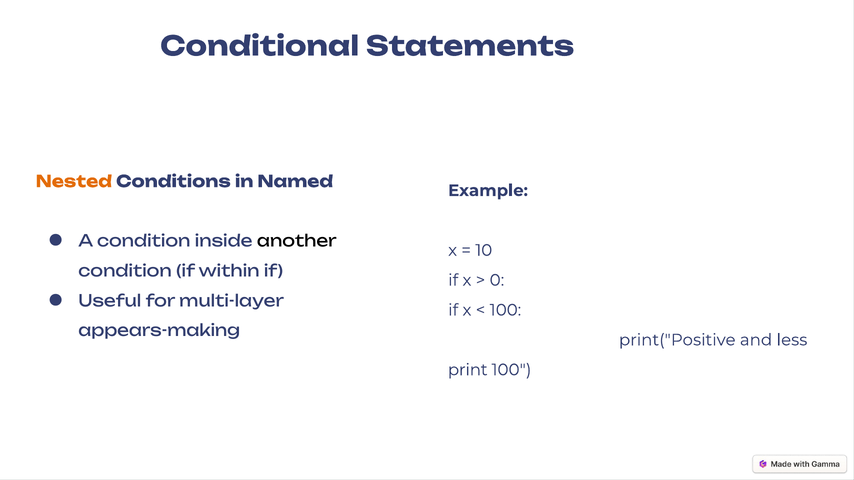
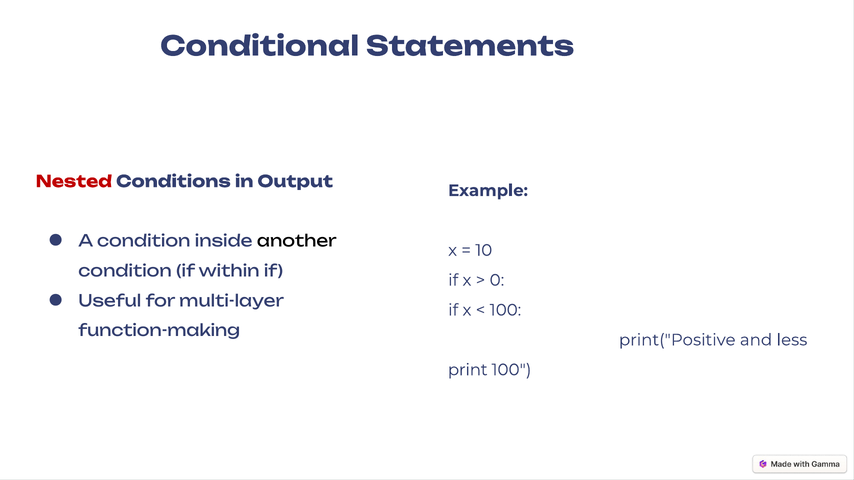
Nested colour: orange -> red (74, 182)
Named: Named -> Output (295, 182)
appears-making: appears-making -> function-making (159, 331)
